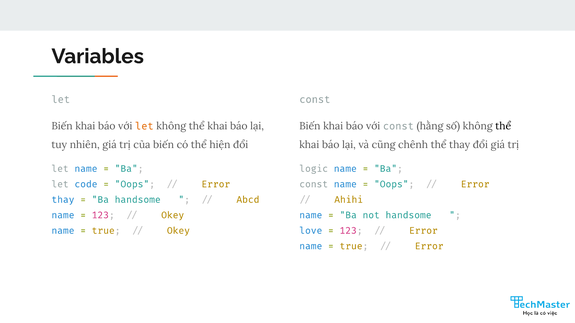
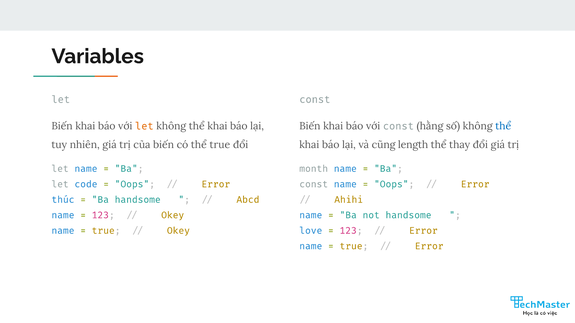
thể colour: black -> blue (503, 126)
thể hiện: hiện -> true (220, 145)
chênh: chênh -> length (413, 145)
logic: logic -> month (314, 169)
thay: thay -> thúc (63, 200)
